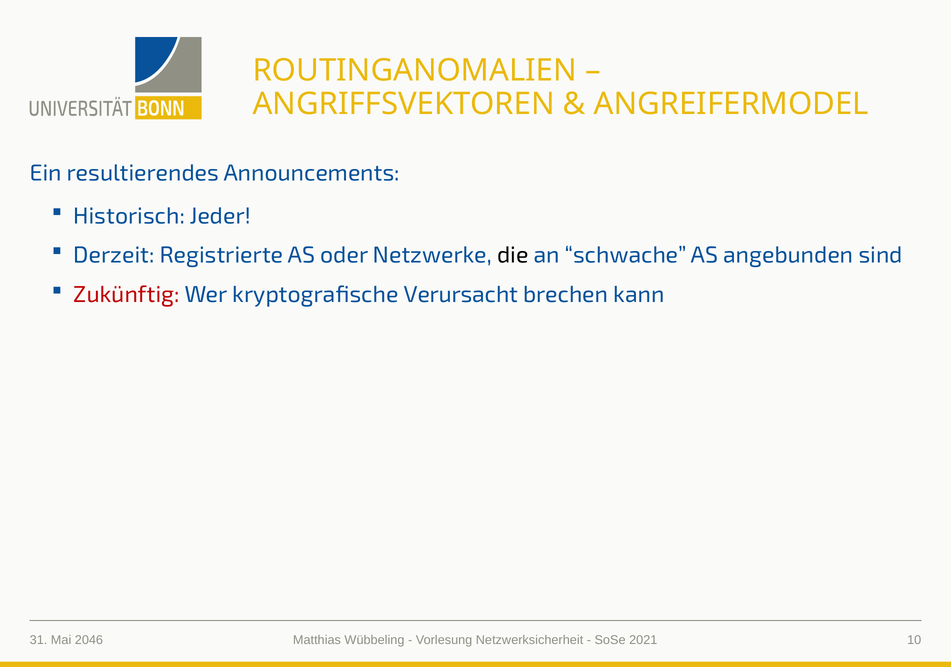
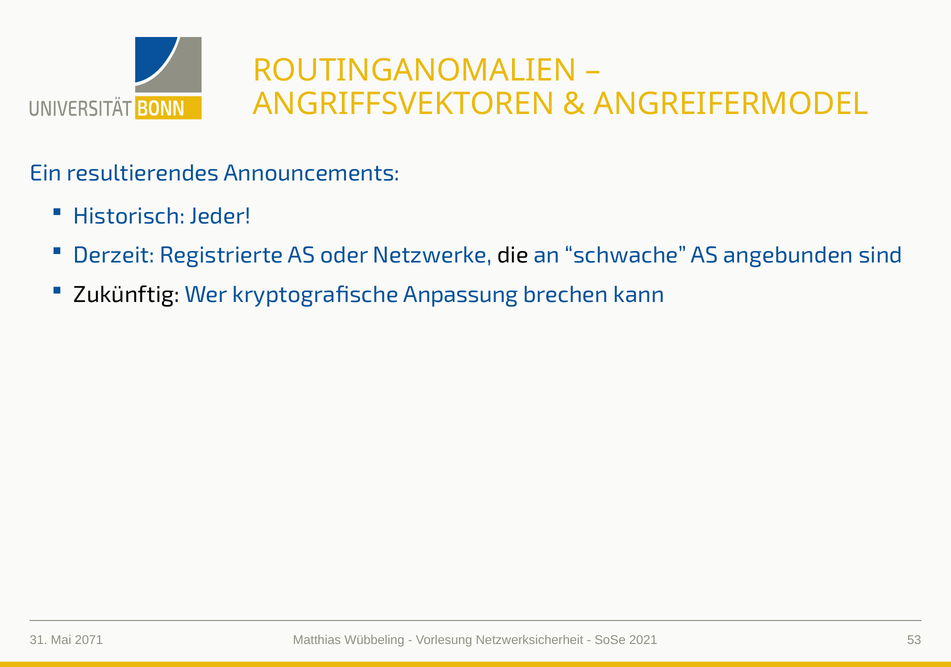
Zukünftig colour: red -> black (127, 295)
Verursacht: Verursacht -> Anpassung (461, 295)
2046: 2046 -> 2071 (89, 640)
10: 10 -> 53 (914, 640)
